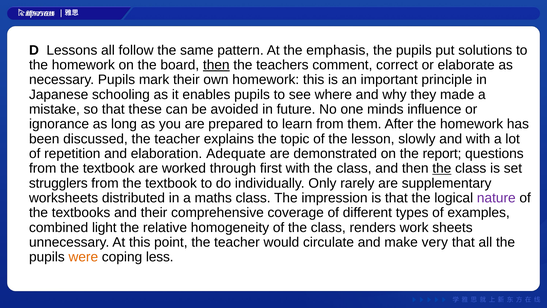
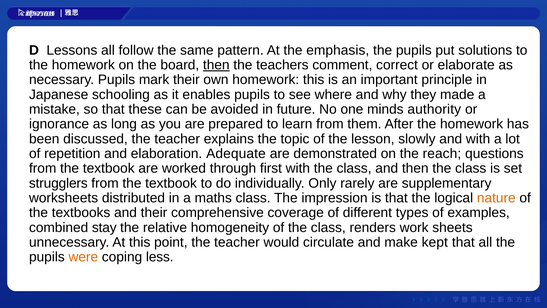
influence: influence -> authority (434, 109)
report: report -> reach (442, 153)
the underline: present -> none (442, 168)
nature colour: purple -> orange (496, 198)
light: light -> stay (104, 227)
very: very -> kept (435, 242)
